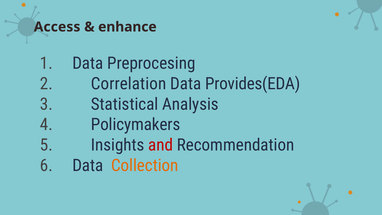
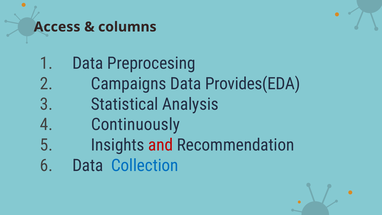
enhance: enhance -> columns (127, 27)
Correlation: Correlation -> Campaigns (129, 84)
Policymakers: Policymakers -> Continuously (135, 125)
Collection colour: orange -> blue (145, 165)
